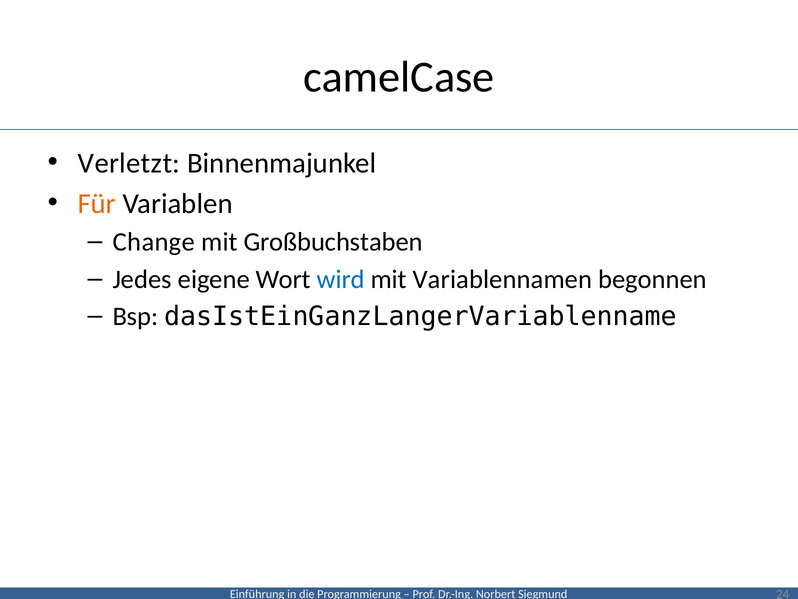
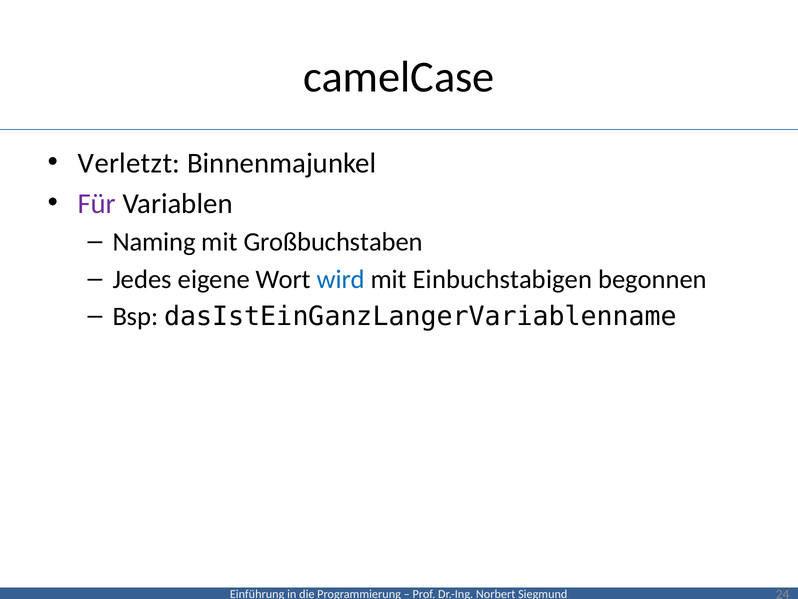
Für colour: orange -> purple (97, 203)
Change: Change -> Naming (154, 242)
Variablennamen: Variablennamen -> Einbuchstabigen (502, 279)
